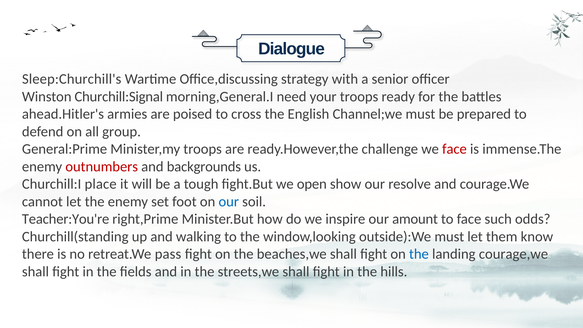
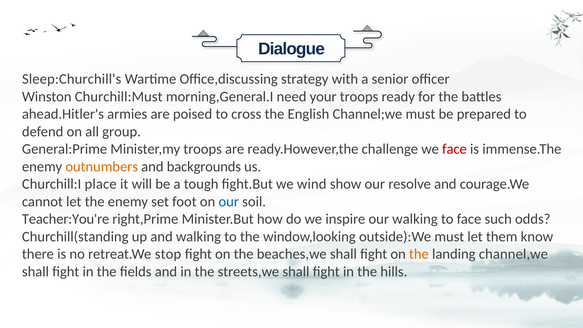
Churchill:Signal: Churchill:Signal -> Churchill:Must (119, 97)
outnumbers colour: red -> orange (102, 167)
open: open -> wind (312, 184)
our amount: amount -> walking (415, 219)
pass: pass -> stop (168, 254)
the colour: blue -> orange (419, 254)
courage,we: courage,we -> channel,we (513, 254)
